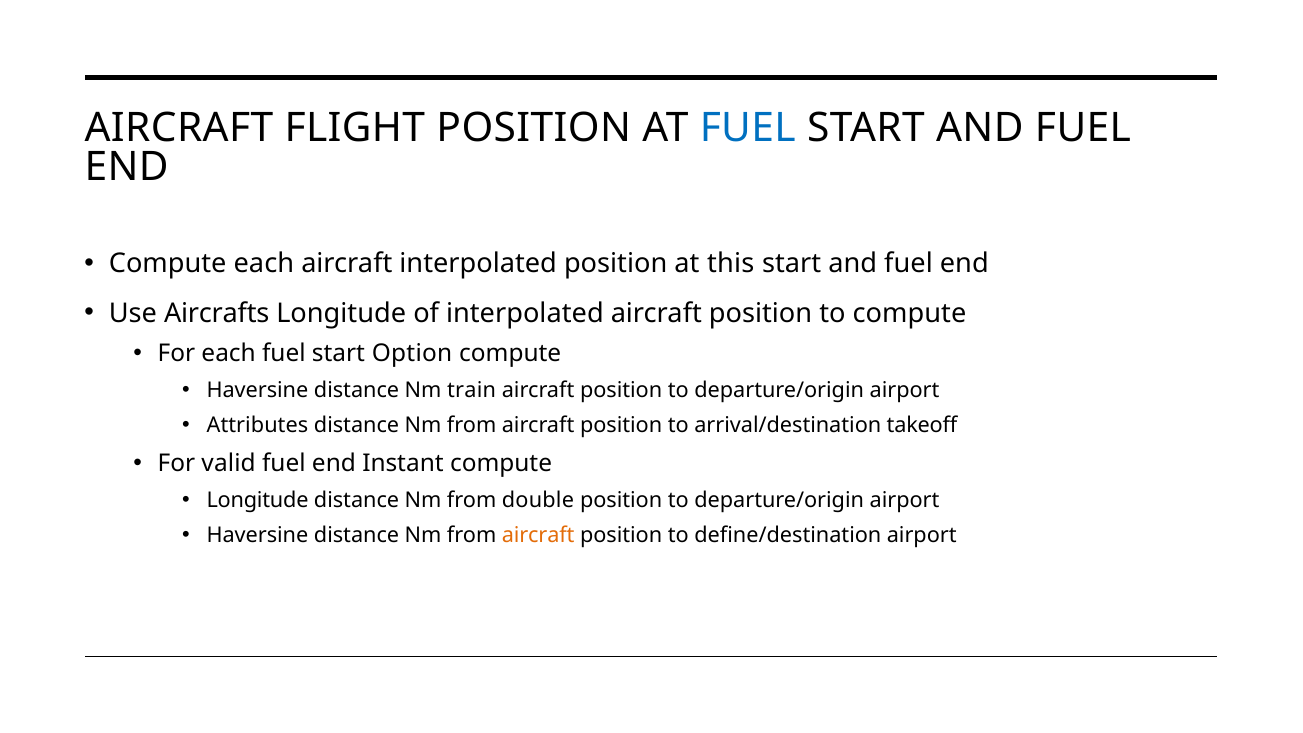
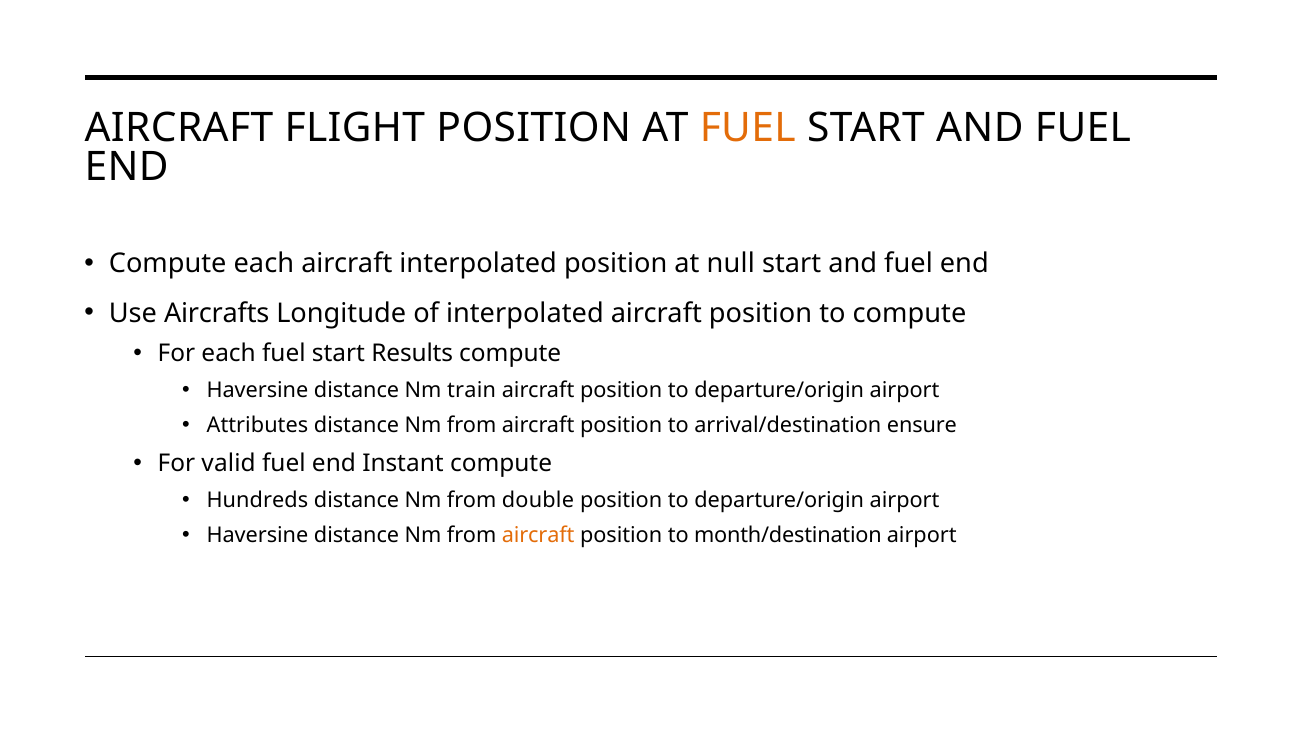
FUEL colour: blue -> orange (748, 128)
this: this -> null (731, 264)
Option: Option -> Results (412, 354)
takeoff: takeoff -> ensure (922, 426)
Longitude: Longitude -> Hundreds (257, 500)
define/destination: define/destination -> month/destination (788, 536)
